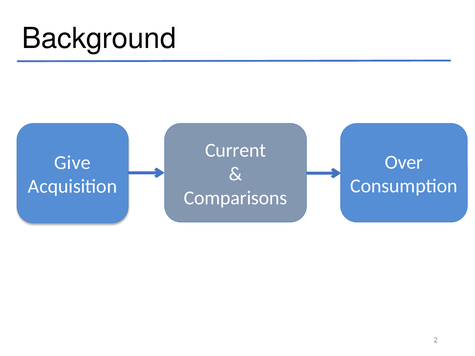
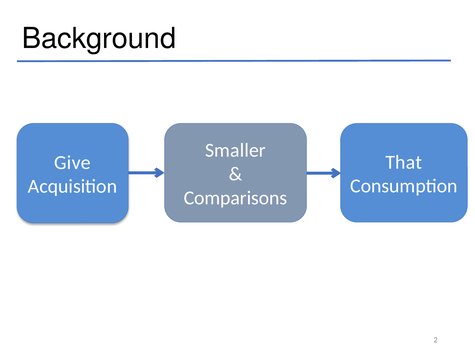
Current: Current -> Smaller (235, 151)
Over: Over -> That (404, 162)
